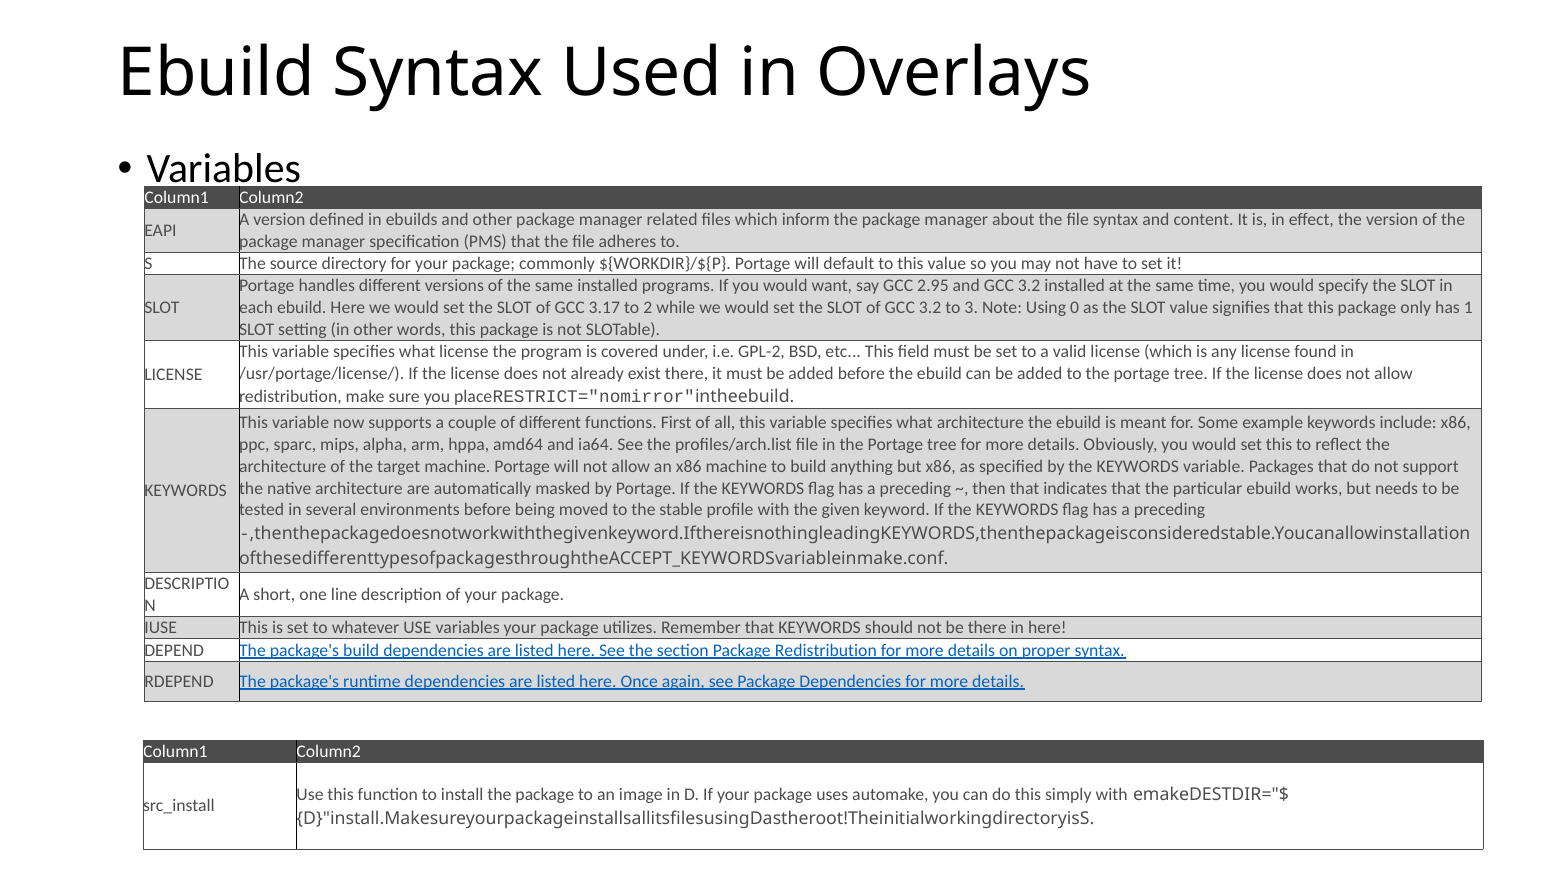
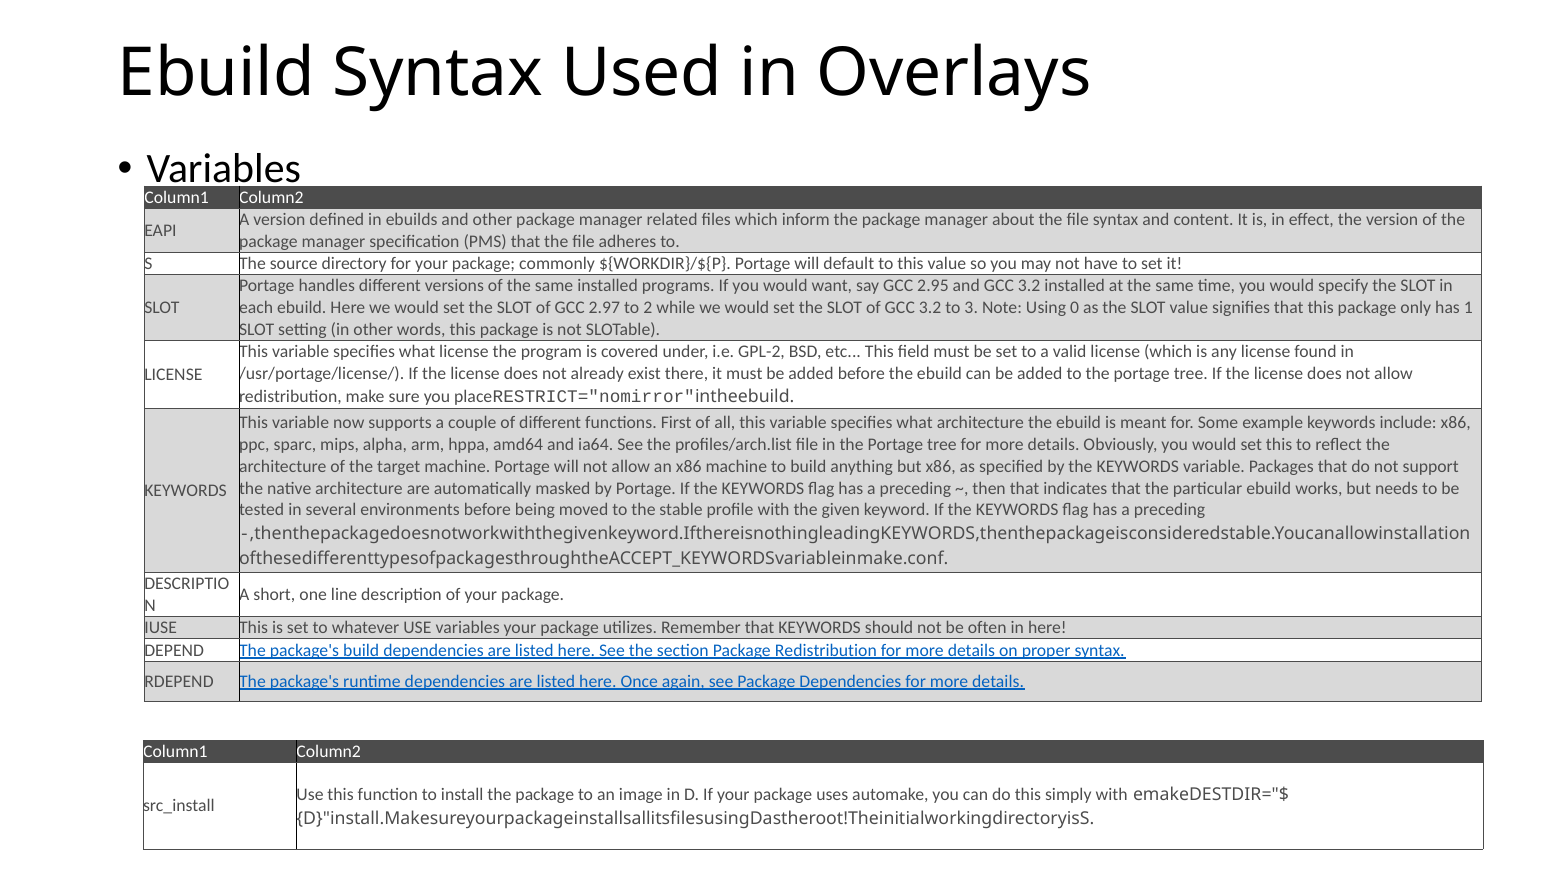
3.17: 3.17 -> 2.97 (604, 307)
be there: there -> often (987, 627)
